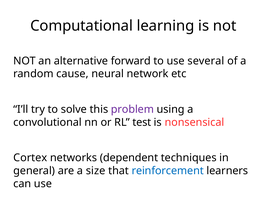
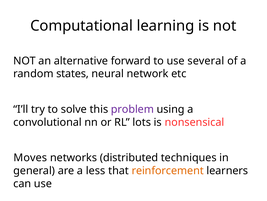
cause: cause -> states (73, 74)
test: test -> lots (142, 122)
Cortex: Cortex -> Moves (30, 157)
dependent: dependent -> distributed (129, 157)
size: size -> less (96, 170)
reinforcement colour: blue -> orange (168, 170)
